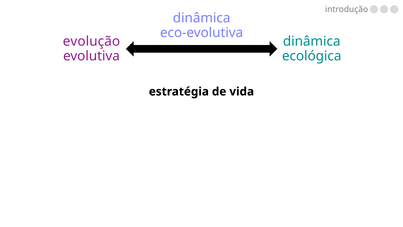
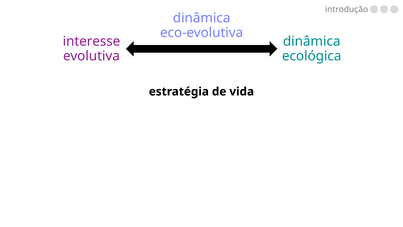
evolução: evolução -> interesse (92, 41)
